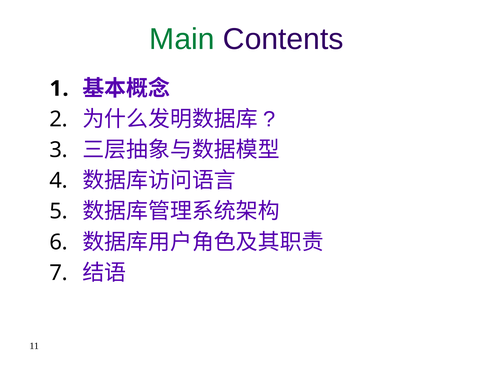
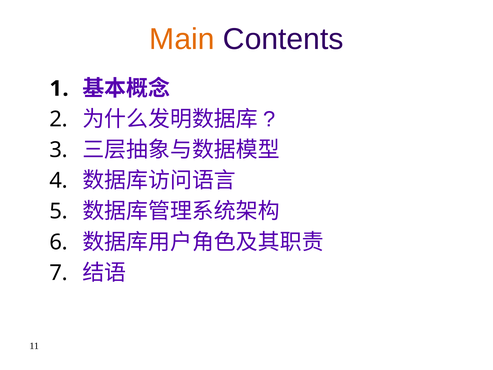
Main colour: green -> orange (182, 39)
